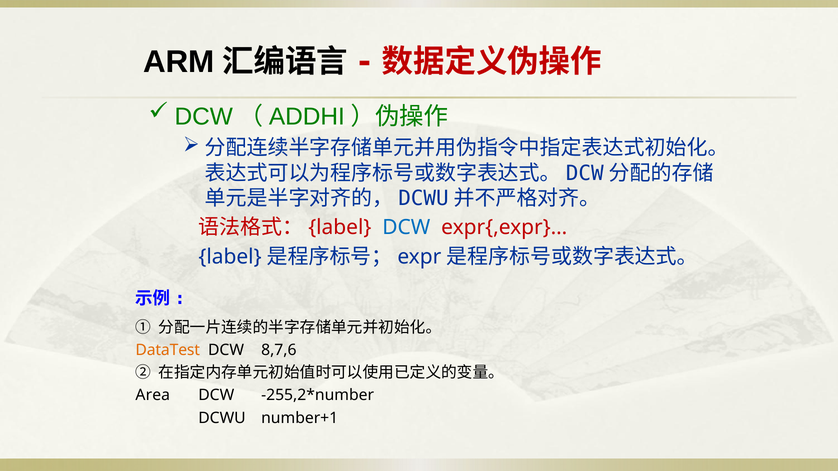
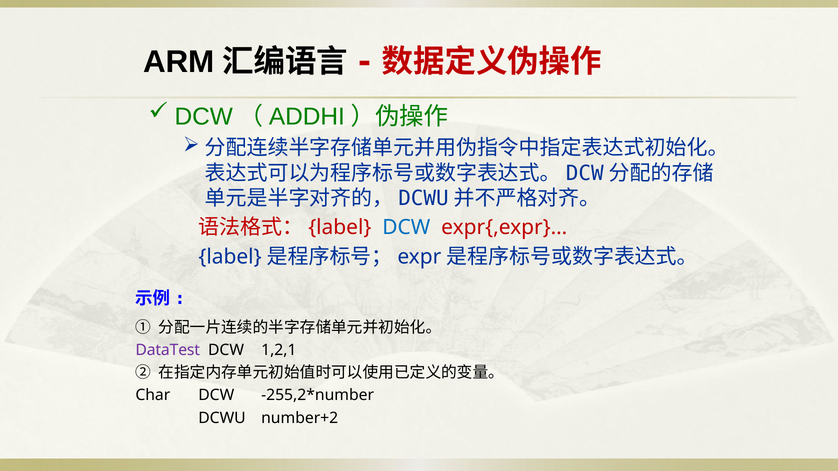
DataTest colour: orange -> purple (168, 350)
8,7,6: 8,7,6 -> 1,2,1 (279, 350)
Area: Area -> Char (153, 396)
number+1: number+1 -> number+2 (300, 418)
